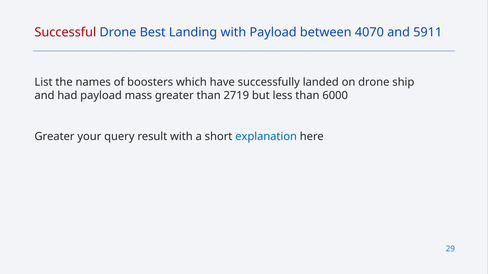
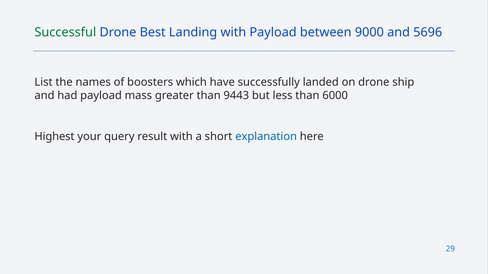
Successful colour: red -> green (65, 32)
4070: 4070 -> 9000 (369, 32)
5911: 5911 -> 5696 (428, 32)
2719: 2719 -> 9443 (236, 96)
Greater: Greater -> Highest (55, 137)
